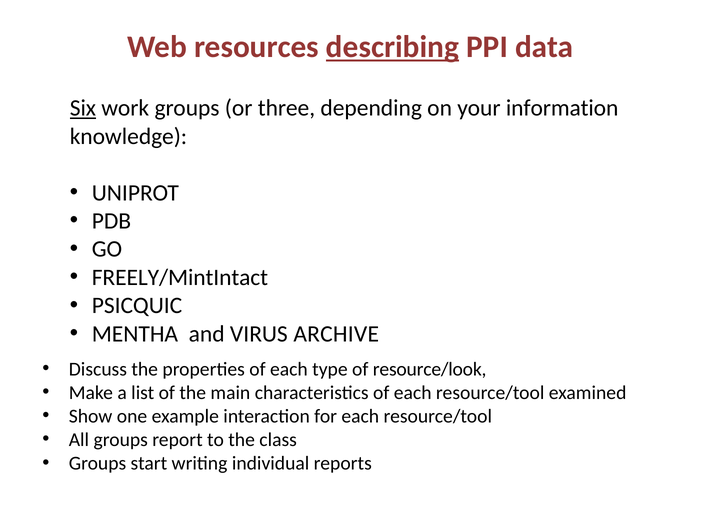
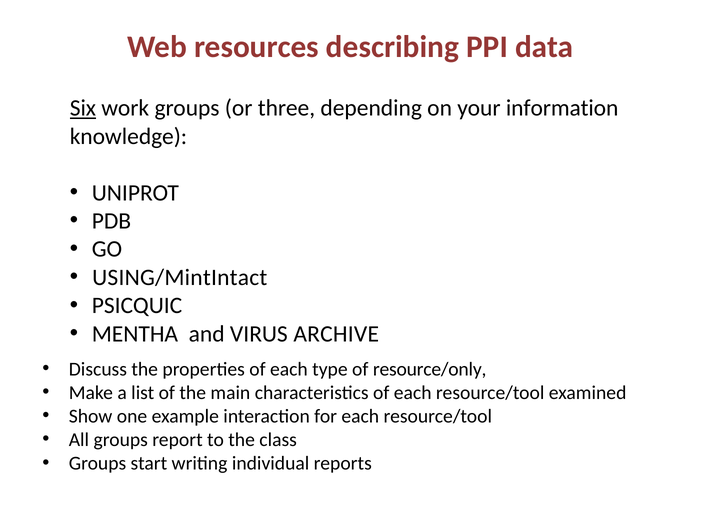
describing underline: present -> none (393, 47)
FREELY/MintIntact: FREELY/MintIntact -> USING/MintIntact (180, 277)
resource/look: resource/look -> resource/only (430, 369)
